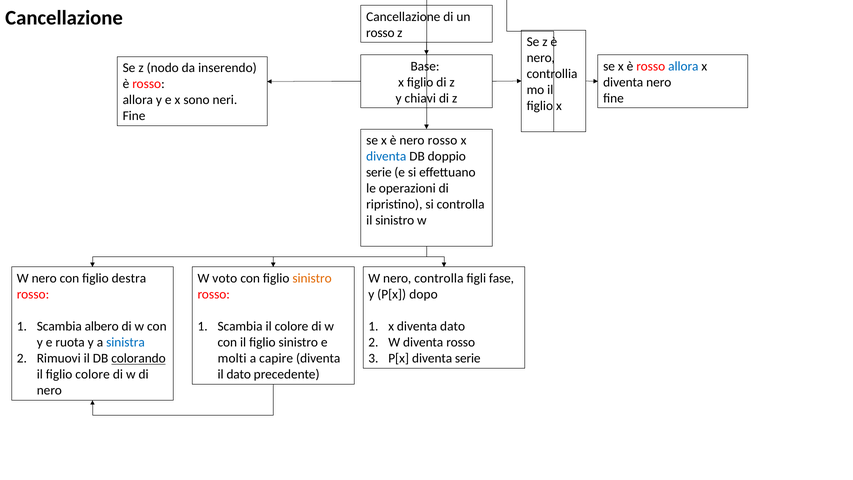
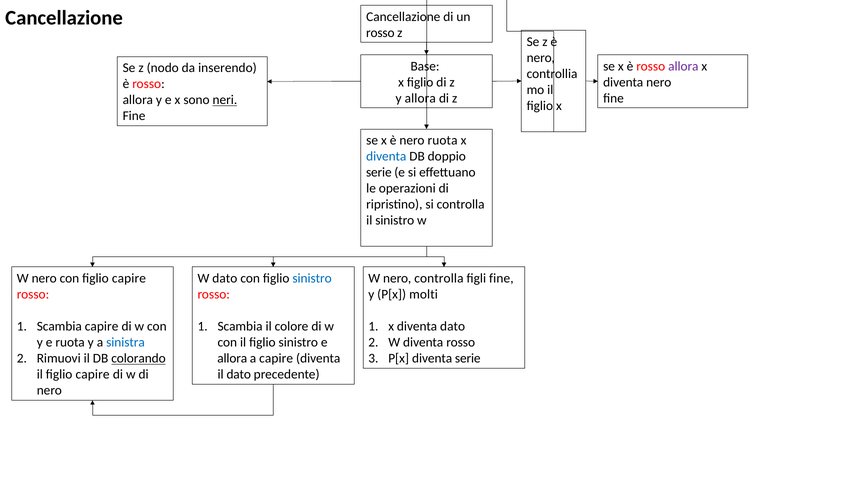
allora colour: blue -> purple (683, 66)
y chiavi: chiavi -> allora (420, 98)
neri underline: none -> present (225, 100)
nero rosso: rosso -> ruota (443, 141)
con figlio destra: destra -> capire (129, 278)
W voto: voto -> dato (225, 278)
sinistro colour: orange -> blue (312, 278)
figli fase: fase -> fine (501, 278)
dopo: dopo -> molti (424, 294)
Scambia albero: albero -> capire (102, 326)
molti: molti -> allora (232, 358)
il figlio colore: colore -> capire (93, 374)
